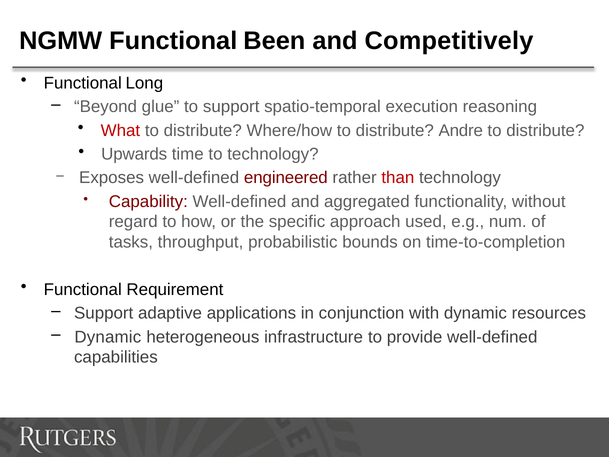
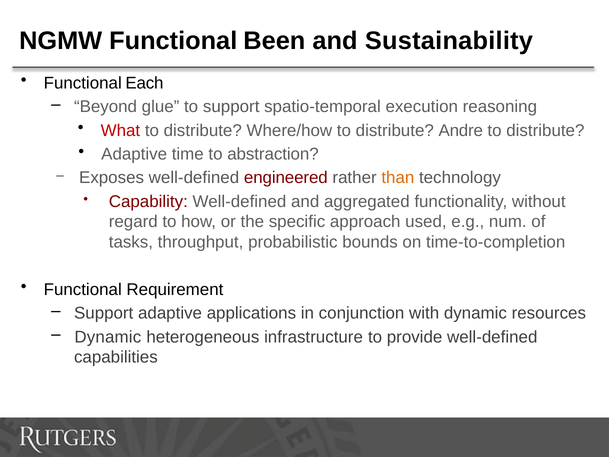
Competitively: Competitively -> Sustainability (449, 41)
Long: Long -> Each (144, 83)
Upwards: Upwards -> Adaptive (134, 154)
to technology: technology -> abstraction (273, 154)
than colour: red -> orange (398, 178)
